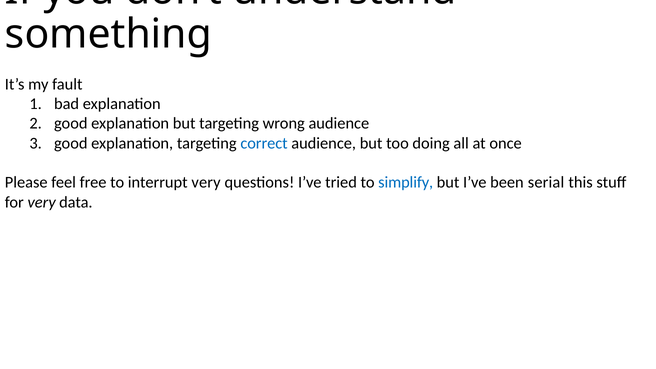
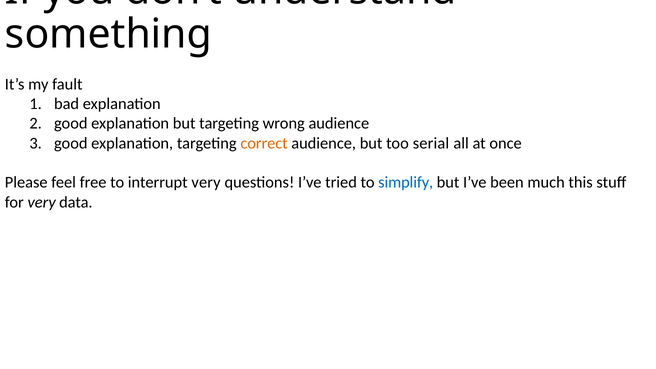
correct colour: blue -> orange (264, 143)
doing: doing -> serial (431, 143)
serial: serial -> much (546, 183)
